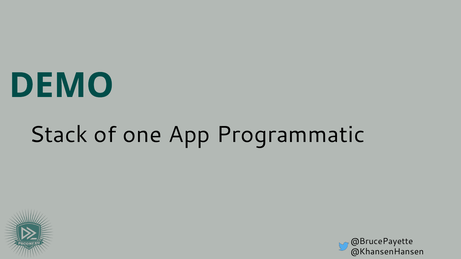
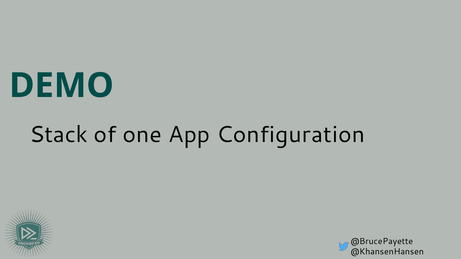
Programmatic: Programmatic -> Configuration (291, 135)
